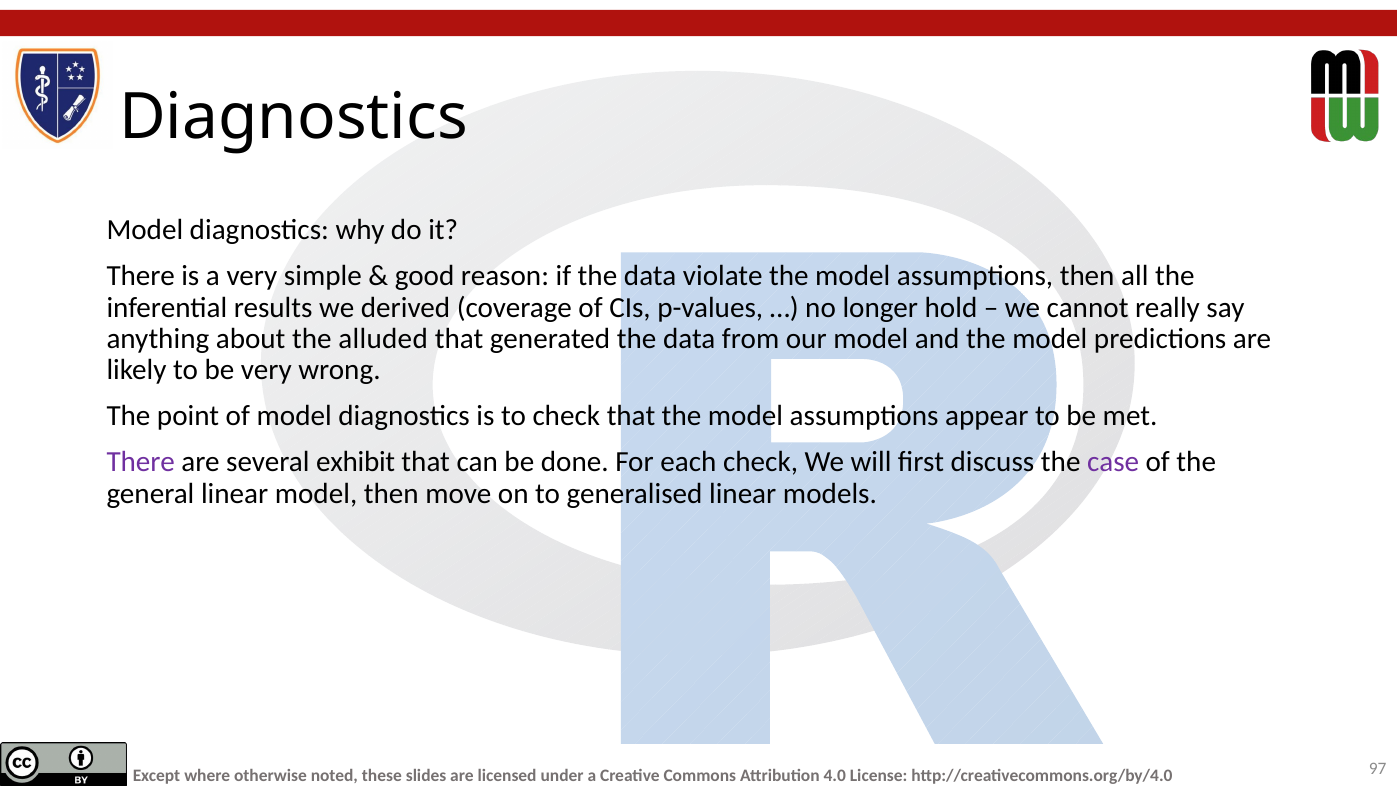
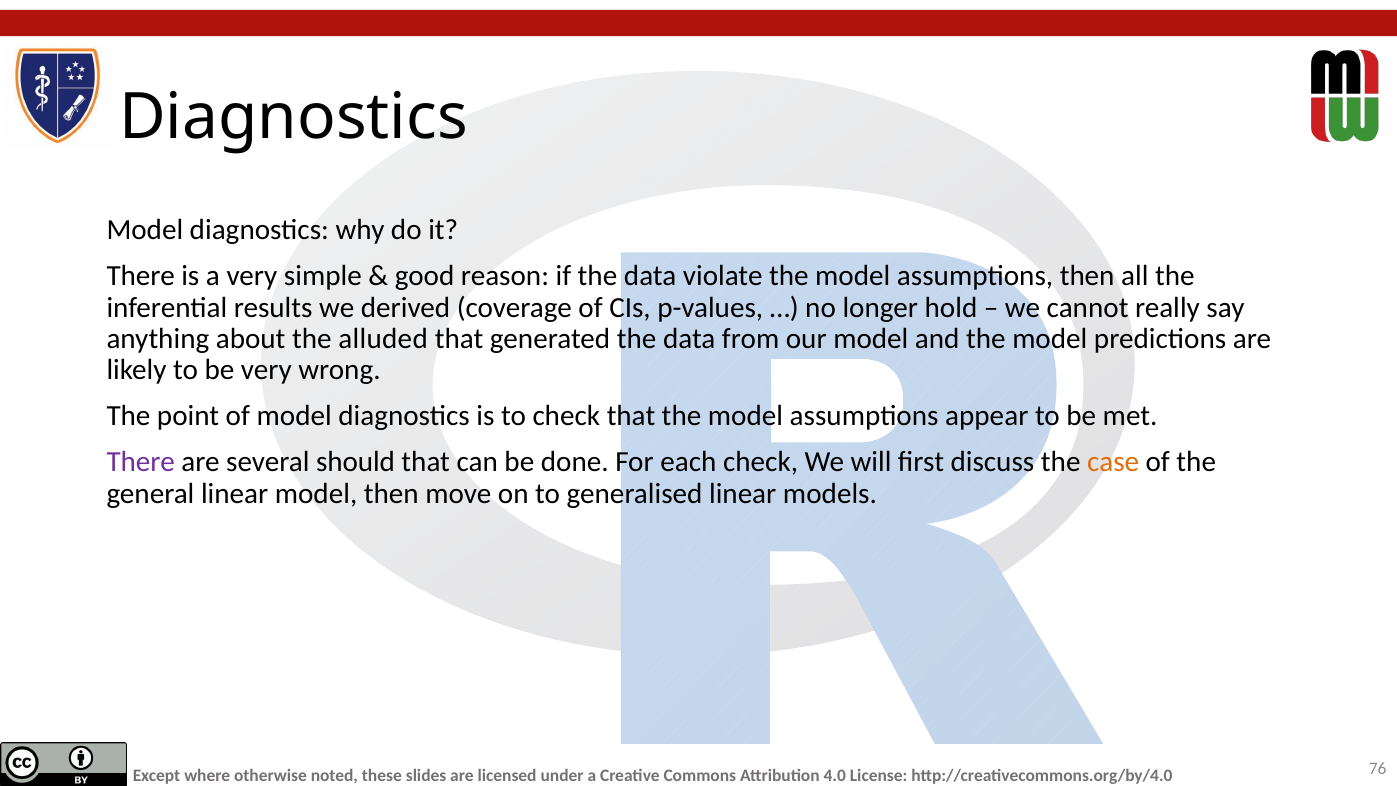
exhibit: exhibit -> should (356, 462)
case colour: purple -> orange (1113, 462)
97: 97 -> 76 (1378, 769)
